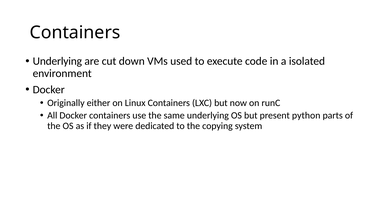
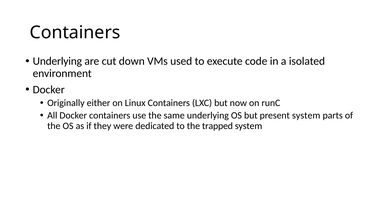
present python: python -> system (306, 116)
copying: copying -> trapped (218, 126)
